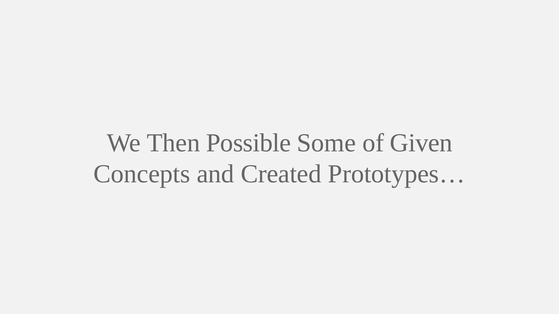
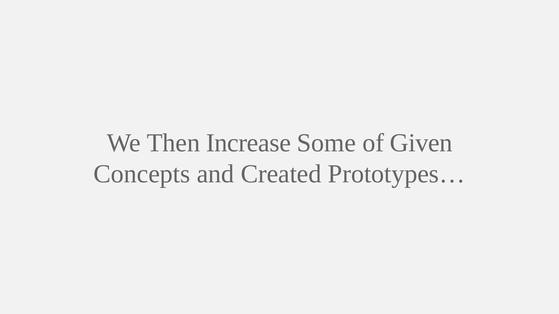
Possible: Possible -> Increase (249, 143)
